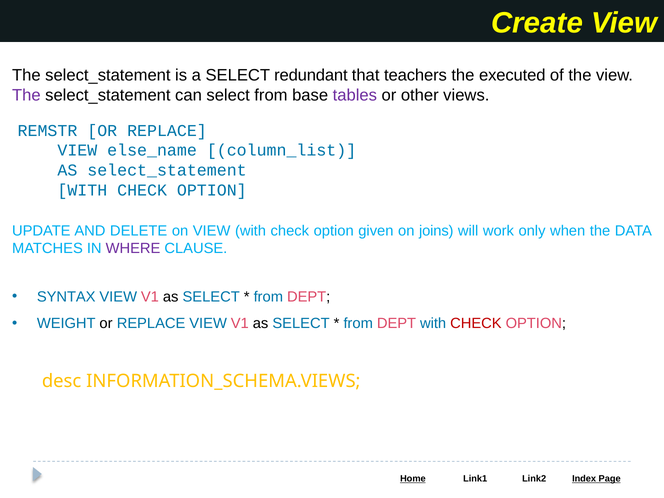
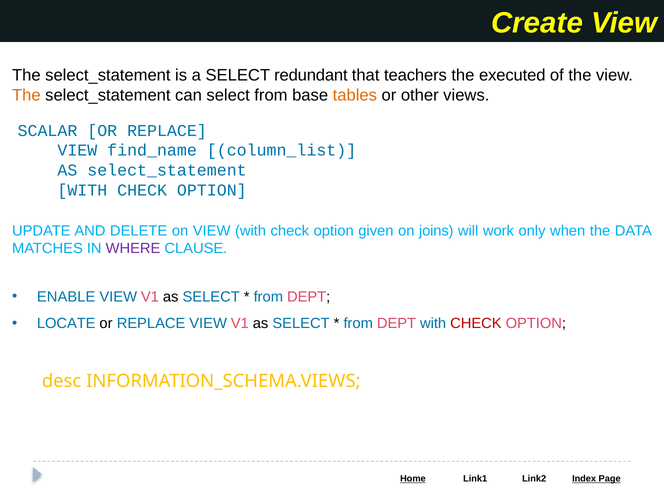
The colour: purple -> orange (26, 95)
tables colour: purple -> orange (355, 95)
REMSTR: REMSTR -> SCALAR (47, 131)
else_name: else_name -> find_name (152, 150)
SYNTAX: SYNTAX -> ENABLE (66, 297)
WEIGHT: WEIGHT -> LOCATE (66, 324)
